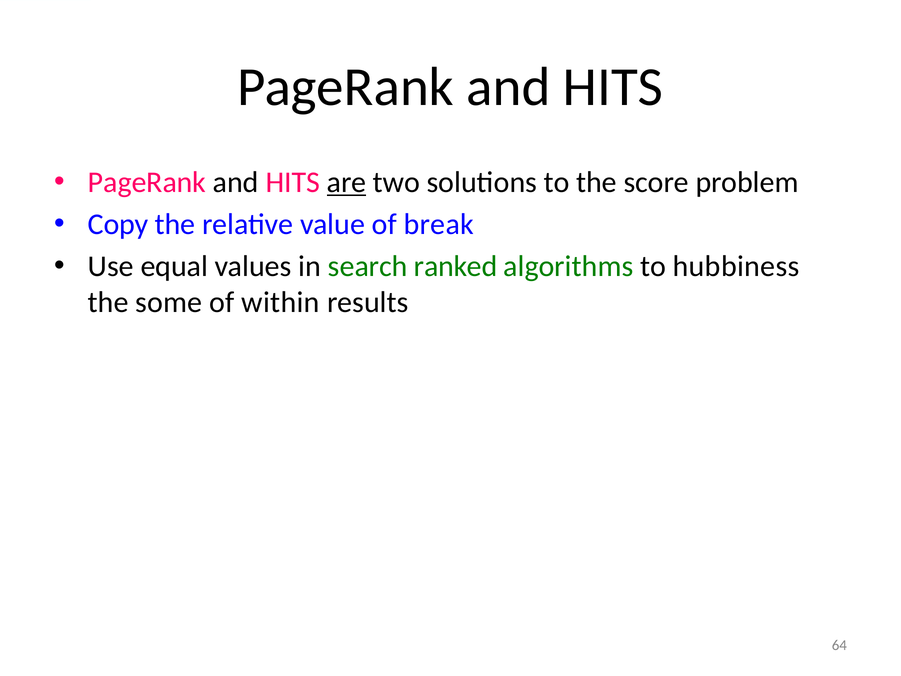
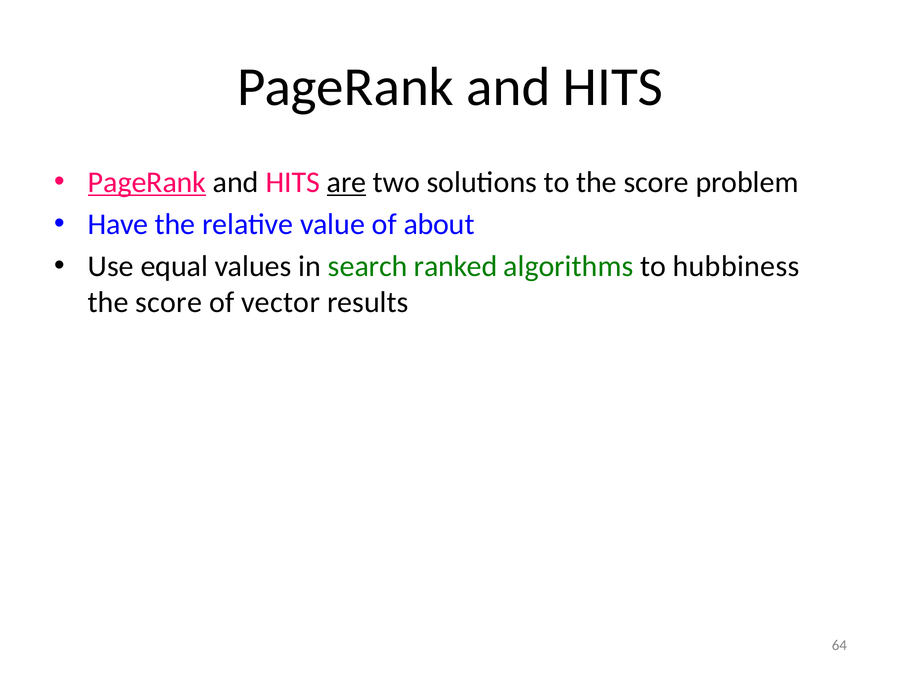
PageRank underline: none -> present (147, 182)
Copy: Copy -> Have (118, 224)
break: break -> about (439, 224)
some: some -> score (169, 302)
within: within -> vector (281, 302)
